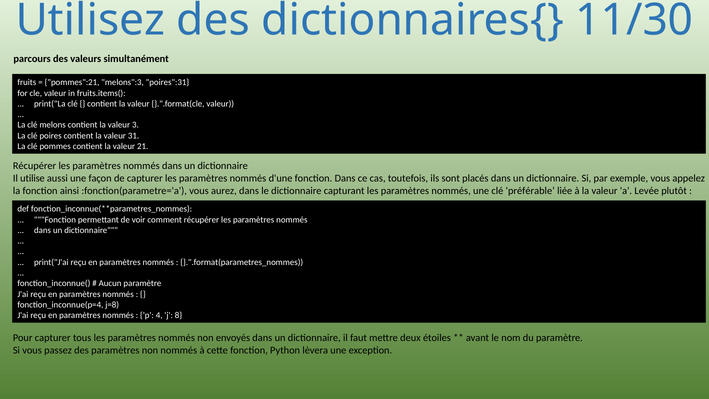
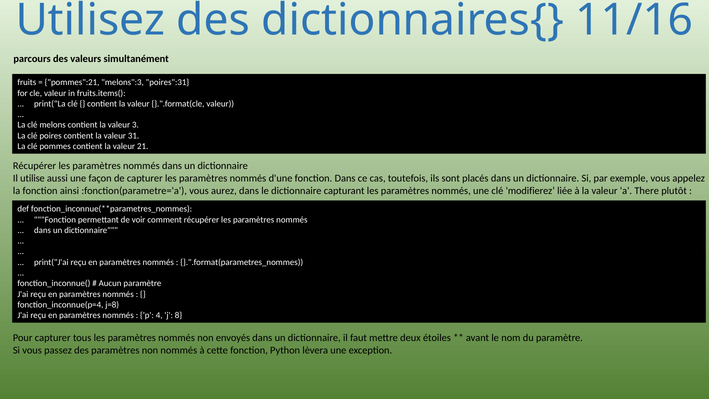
11/30: 11/30 -> 11/16 (634, 20)
préférable: préférable -> modifierez (530, 191)
Levée: Levée -> There (647, 191)
